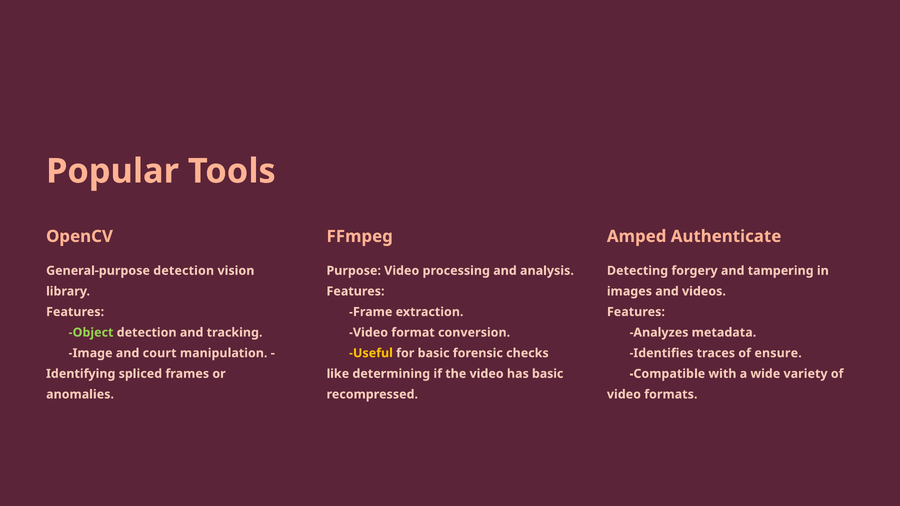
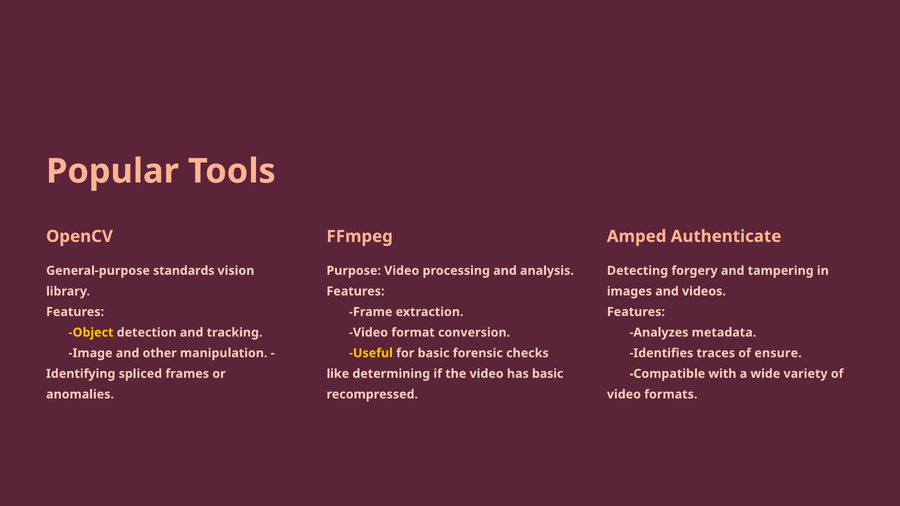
General-purpose detection: detection -> standards (184, 271)
Object colour: light green -> yellow (91, 333)
court: court -> other (160, 353)
